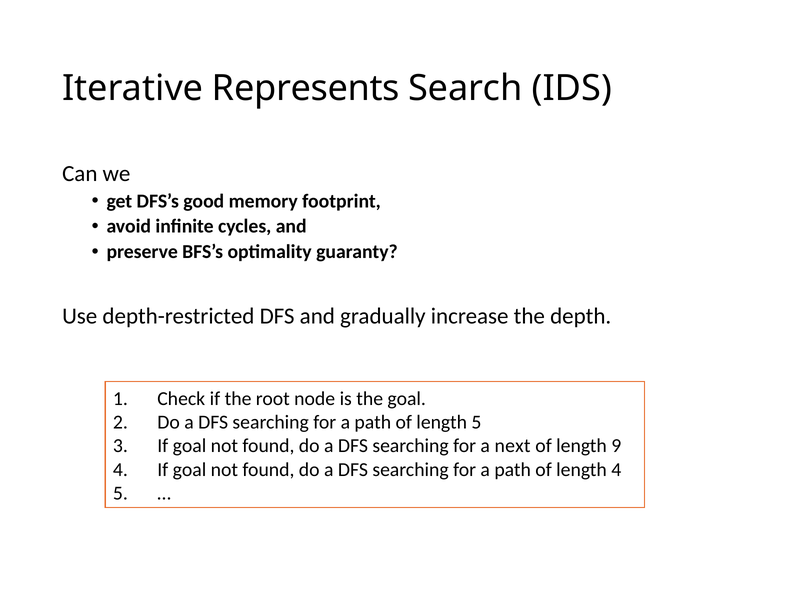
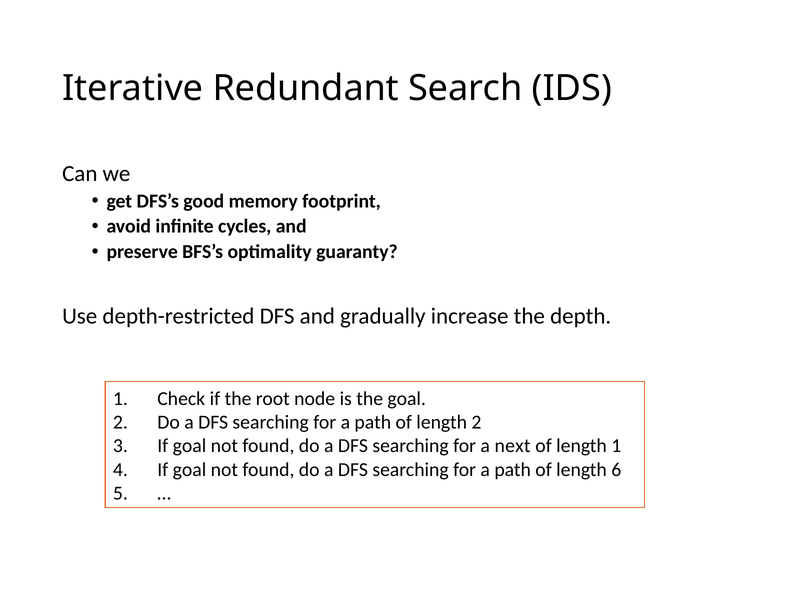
Represents: Represents -> Redundant (306, 88)
length 5: 5 -> 2 (476, 422)
length 9: 9 -> 1 (616, 446)
length 4: 4 -> 6 (616, 469)
